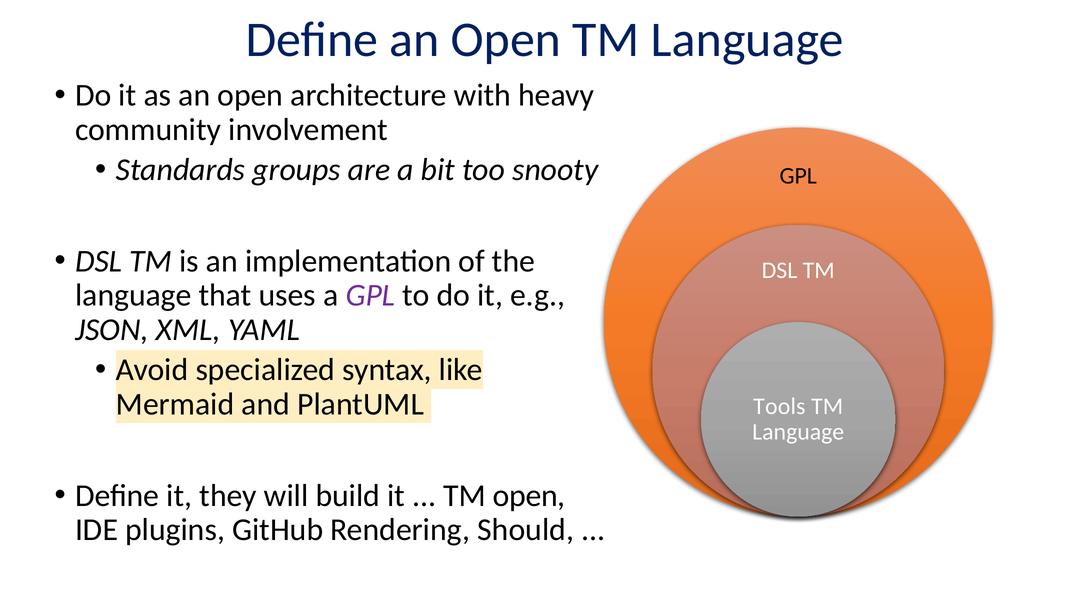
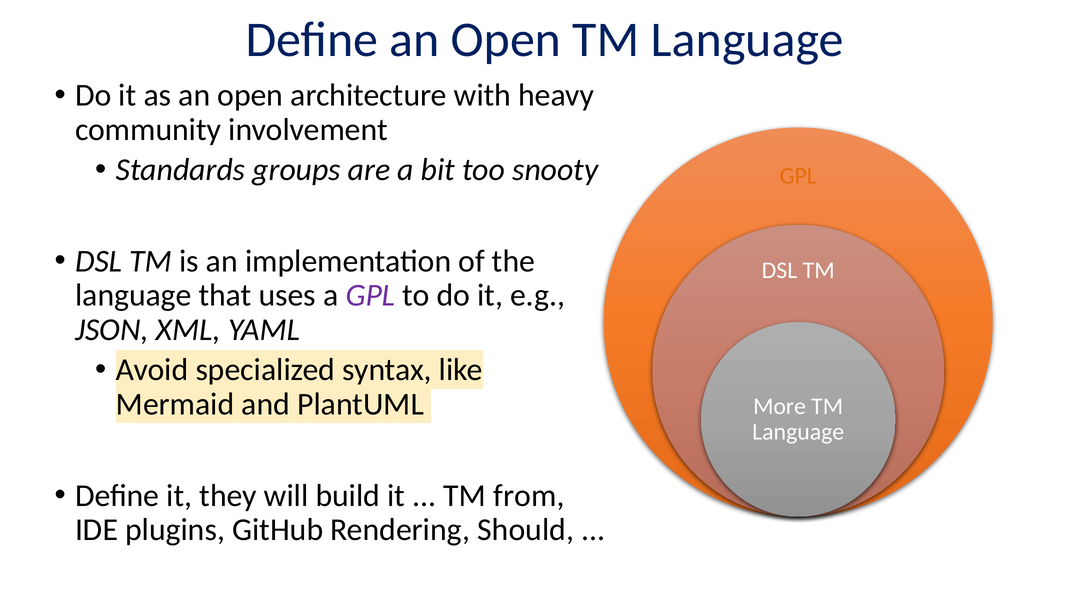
GPL colour: black -> orange (798, 176)
Tools: Tools -> More (780, 406)
TM open: open -> from (529, 496)
